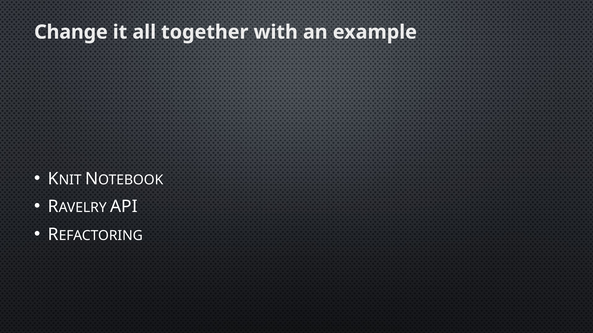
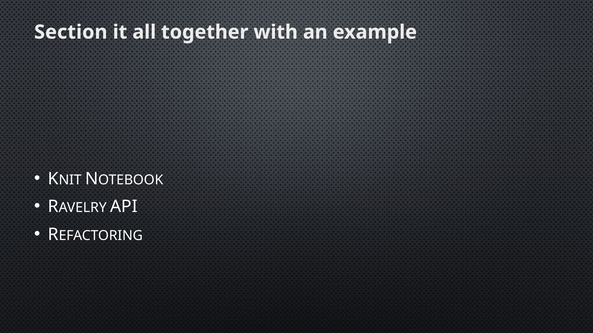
Change: Change -> Section (71, 32)
